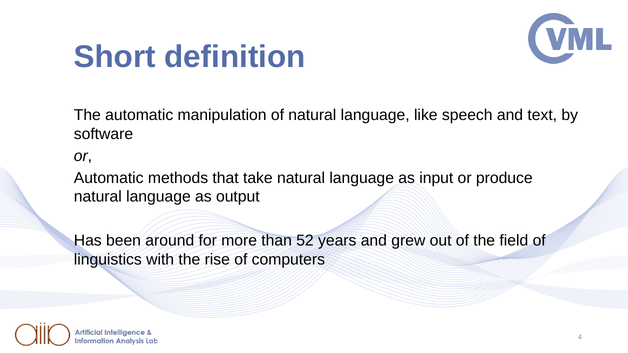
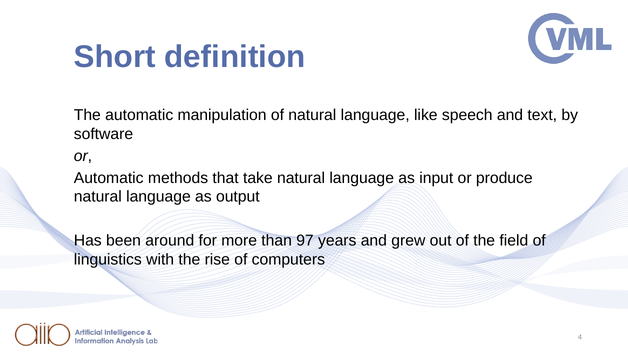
52: 52 -> 97 (305, 241)
